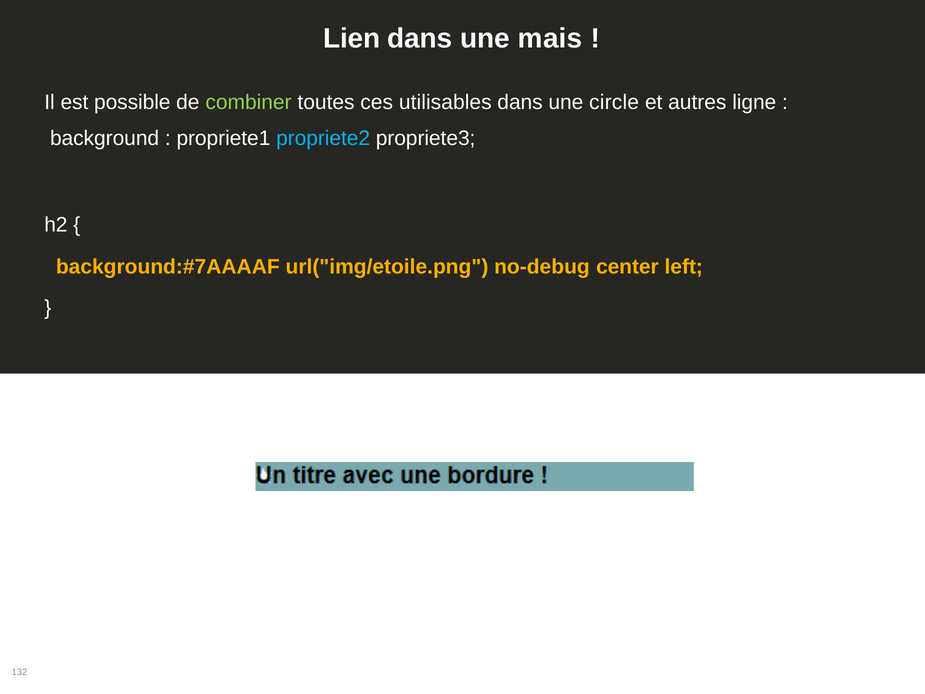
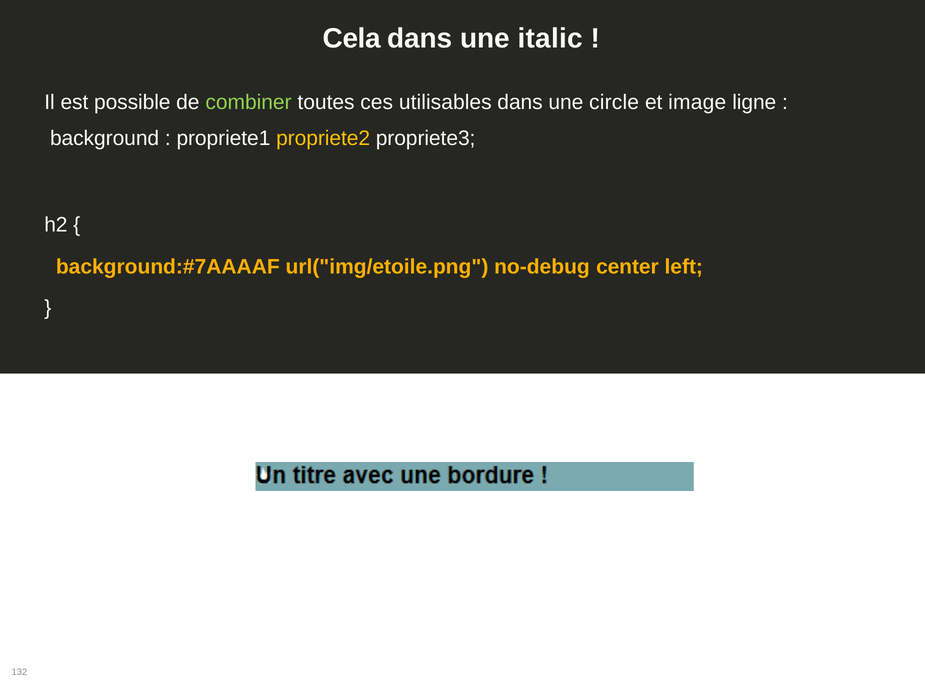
Lien: Lien -> Cela (352, 39)
mais: mais -> italic (550, 39)
autres: autres -> image (697, 103)
propriete2 colour: light blue -> yellow (323, 139)
